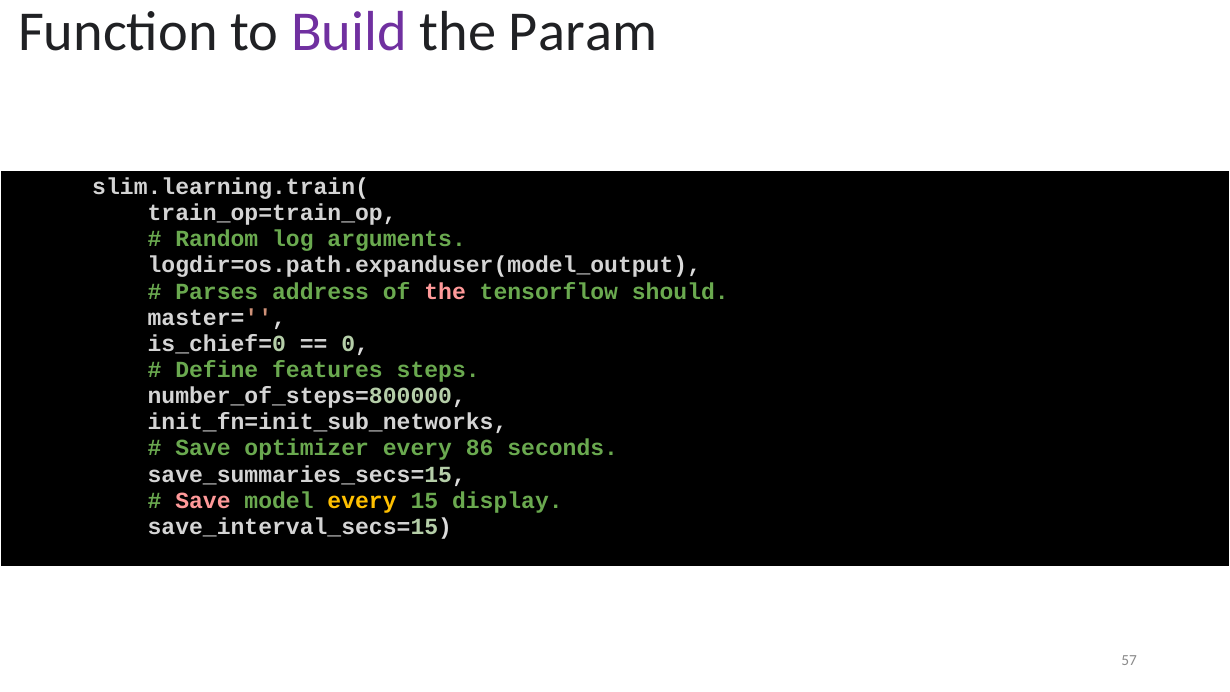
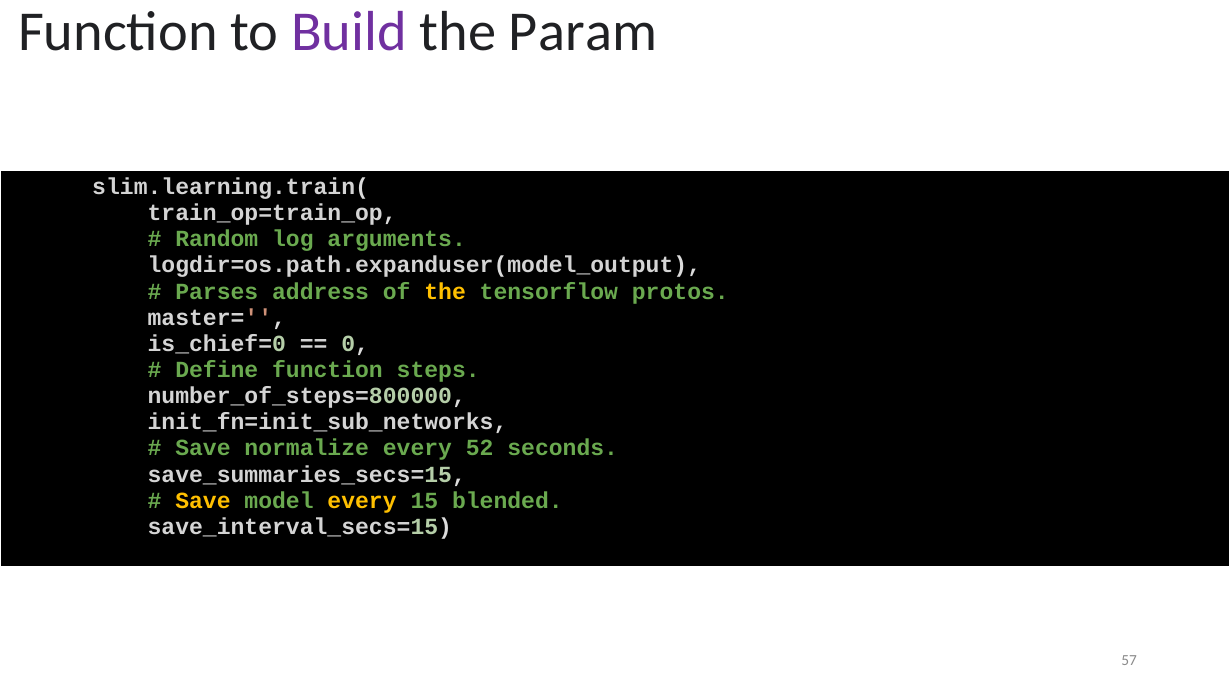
the colour: pink -> yellow (445, 291)
should: should -> protos (680, 291)
Define features: features -> function (327, 370)
optimizer: optimizer -> normalize (307, 448)
86: 86 -> 52 (480, 448)
Save colour: pink -> yellow (203, 501)
display: display -> blended (507, 501)
